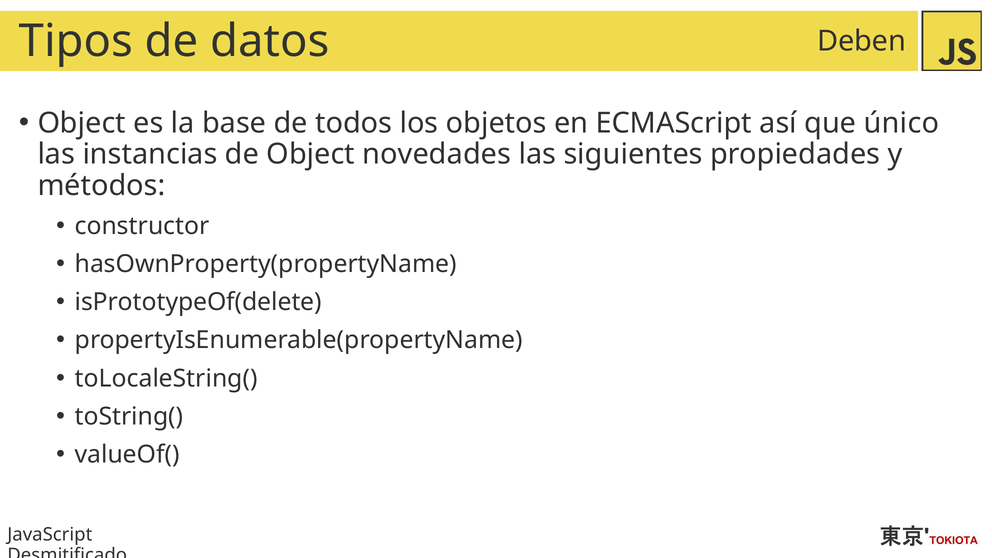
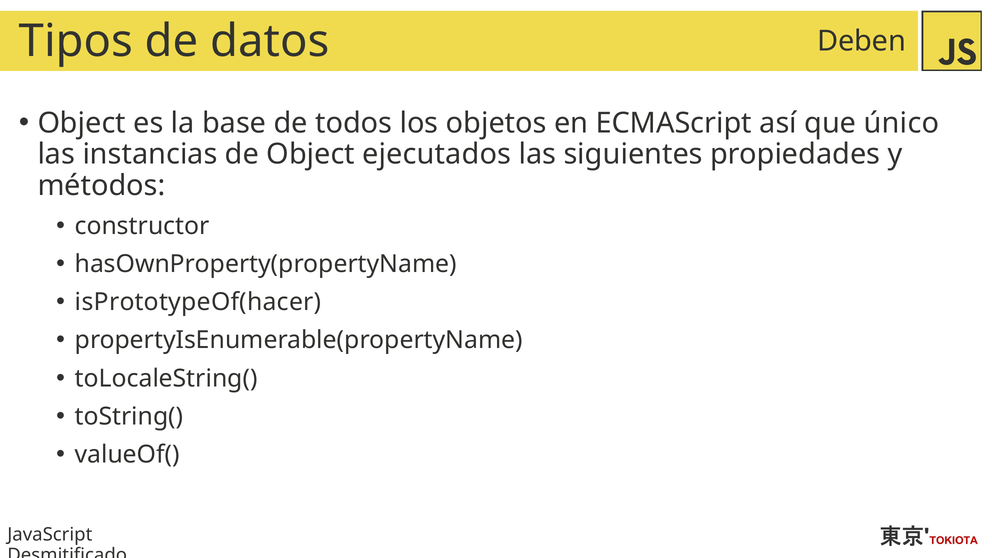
novedades: novedades -> ejecutados (437, 154)
isPrototypeOf(delete: isPrototypeOf(delete -> isPrototypeOf(hacer (198, 302)
